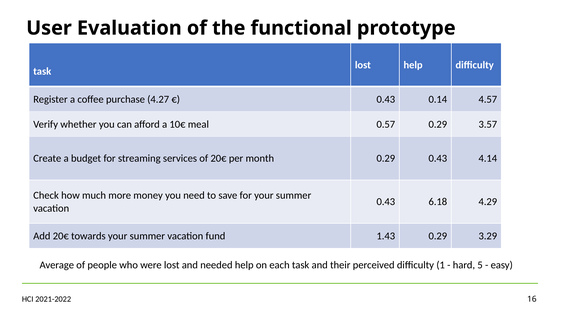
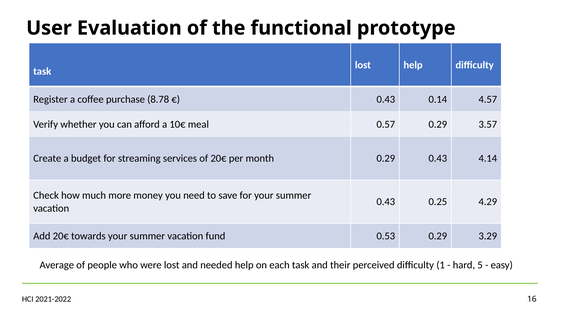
4.27: 4.27 -> 8.78 (158, 99)
6.18: 6.18 -> 0.25 (438, 202)
1.43: 1.43 -> 0.53 (386, 236)
